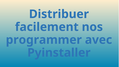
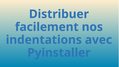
programmer: programmer -> indentations (44, 40)
